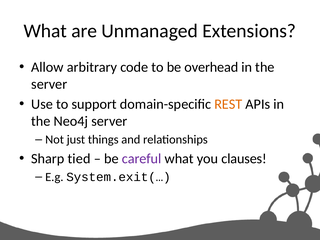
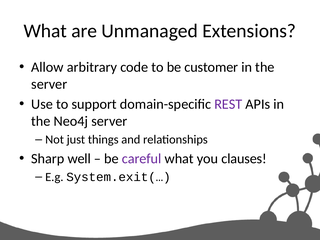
overhead: overhead -> customer (211, 67)
REST colour: orange -> purple (228, 104)
tied: tied -> well (79, 159)
